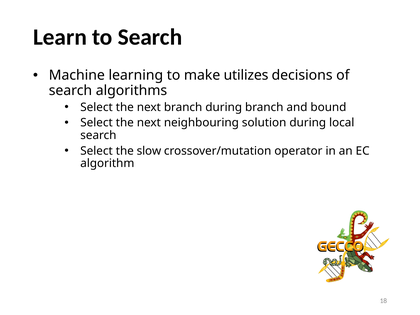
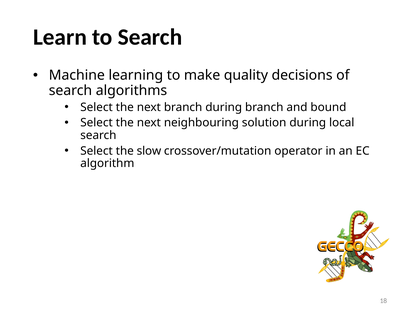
utilizes: utilizes -> quality (246, 75)
